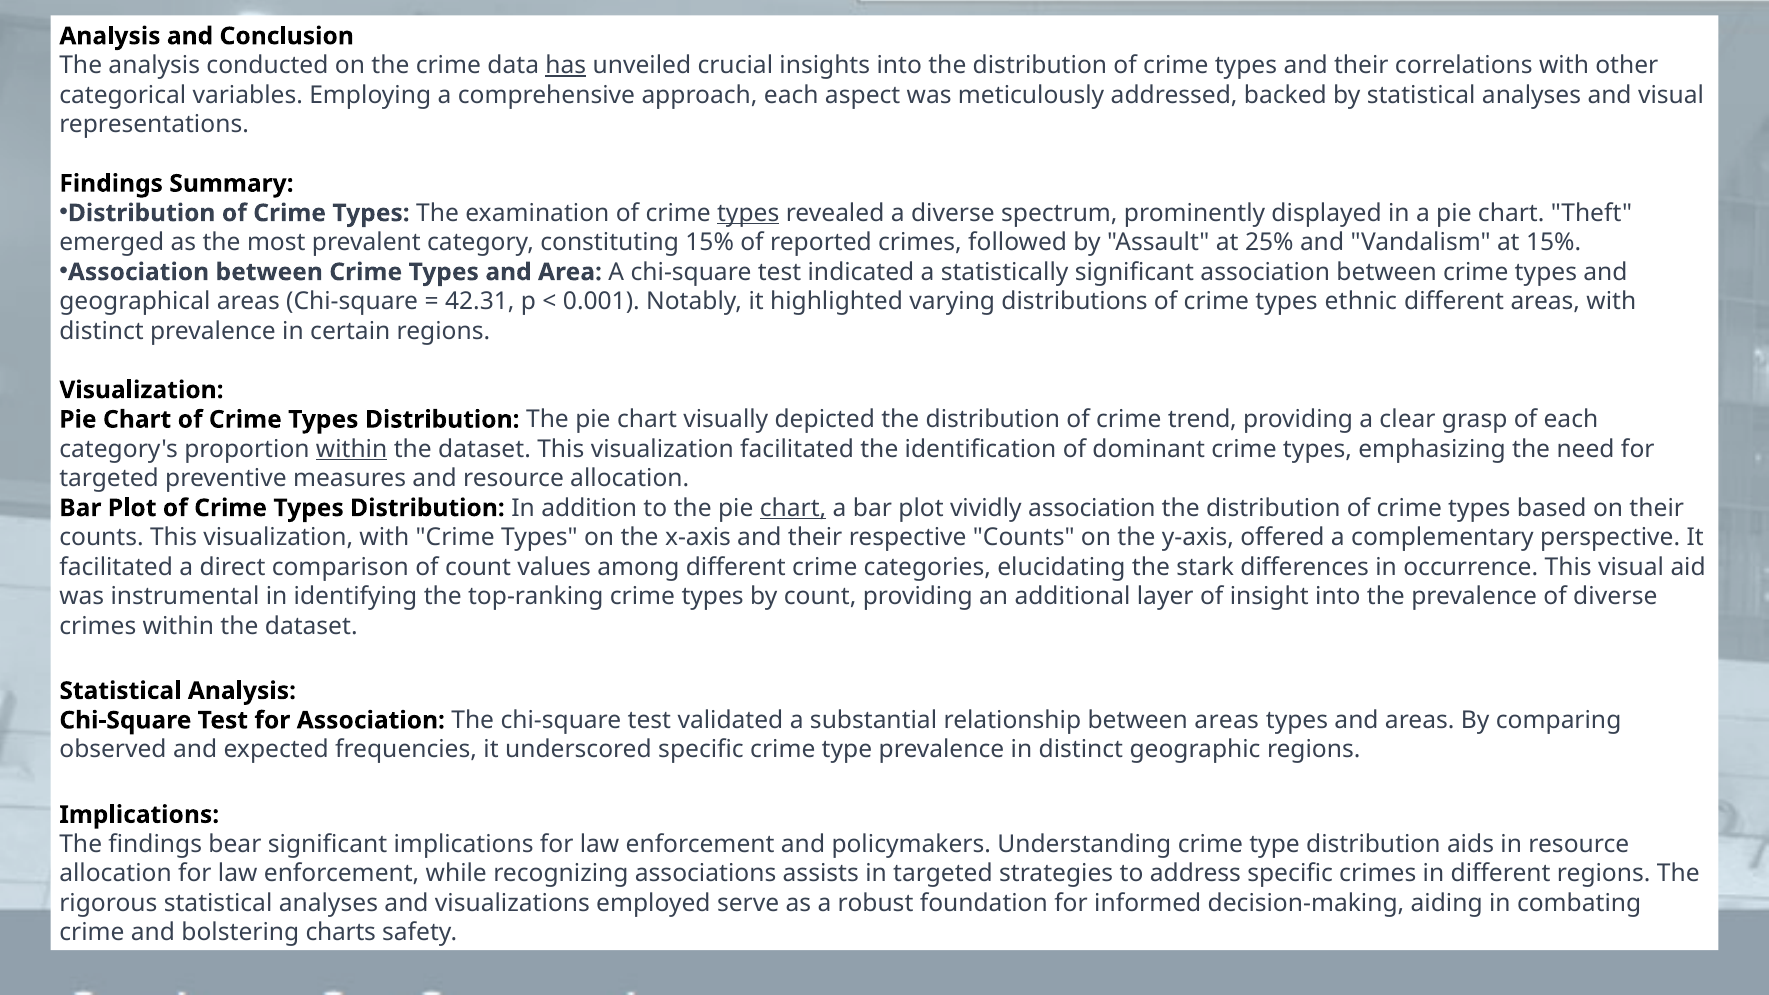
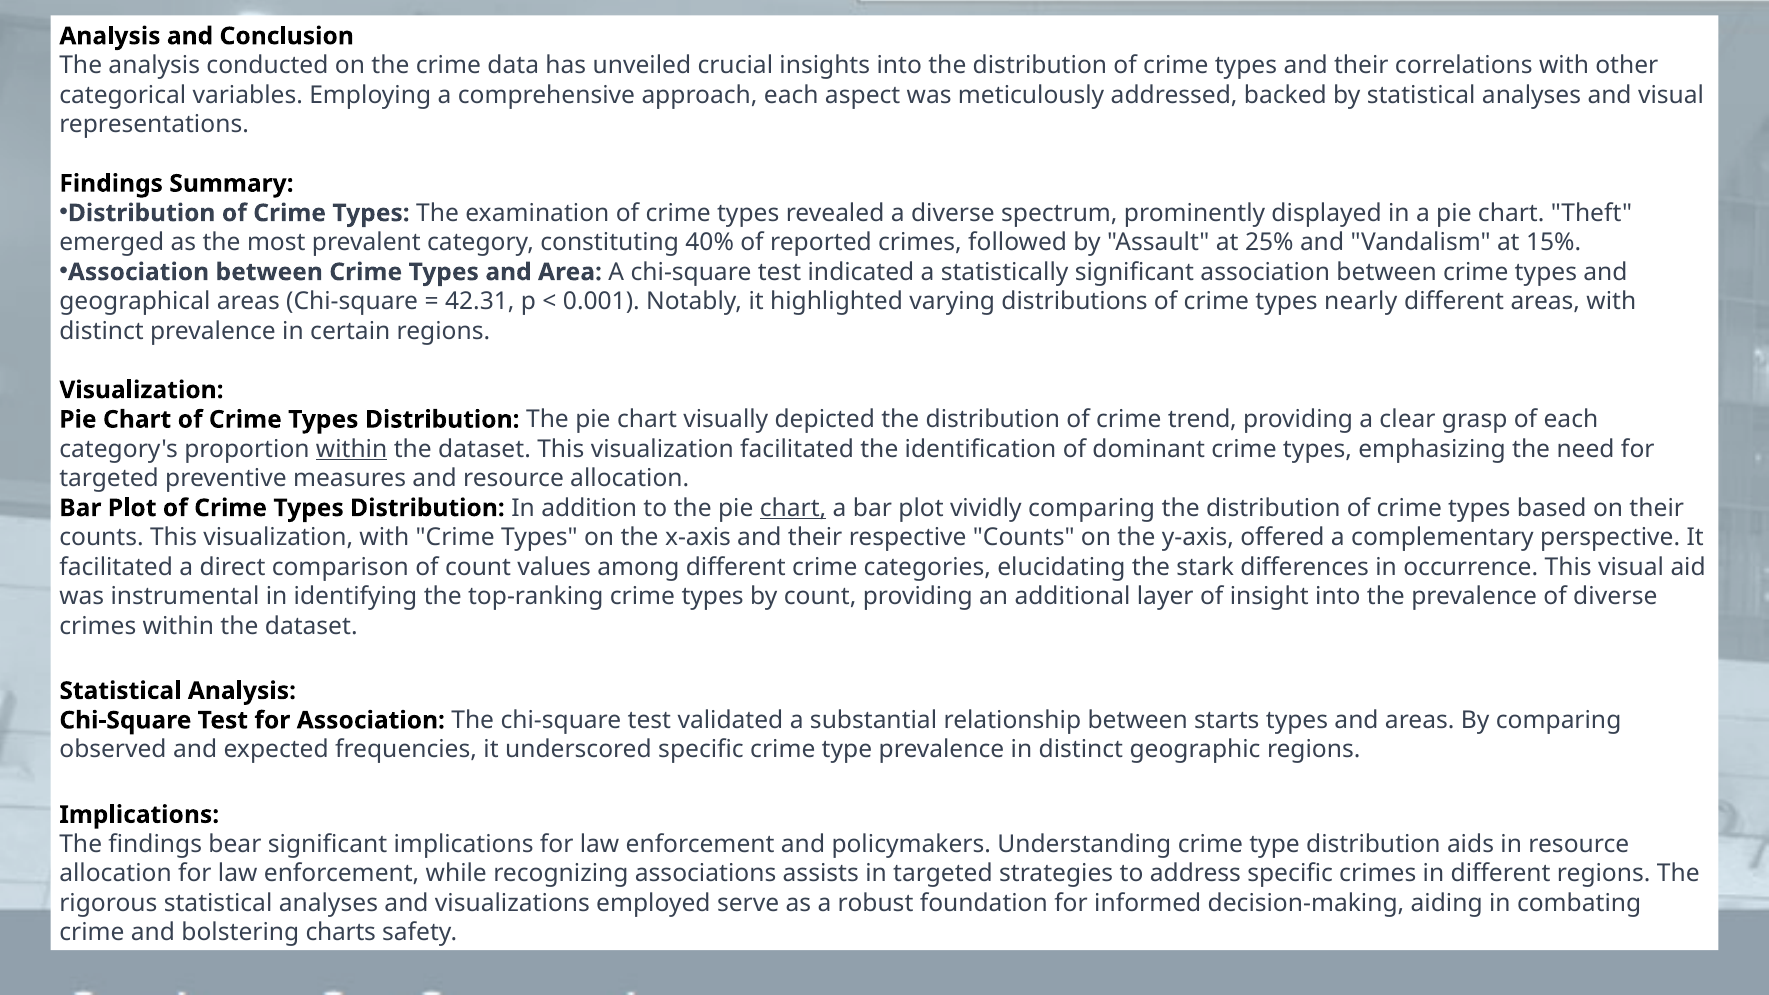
has underline: present -> none (566, 66)
types underline: present -> none (748, 213)
constituting 15%: 15% -> 40% (710, 243)
ethnic: ethnic -> nearly (1361, 302)
vividly association: association -> comparing (1092, 508)
between areas: areas -> starts (1227, 720)
